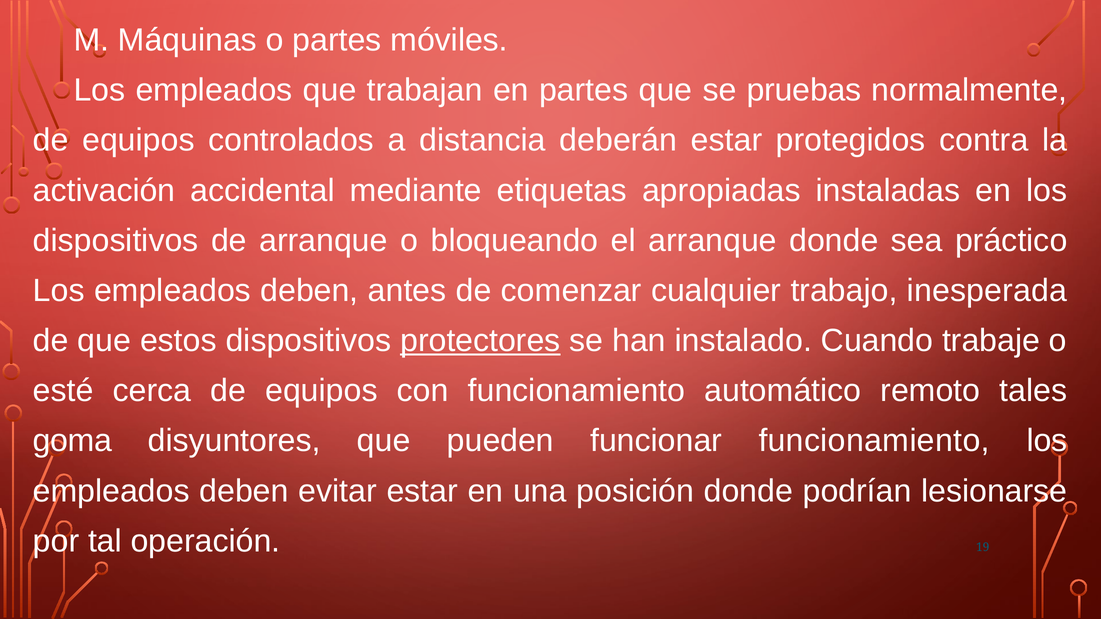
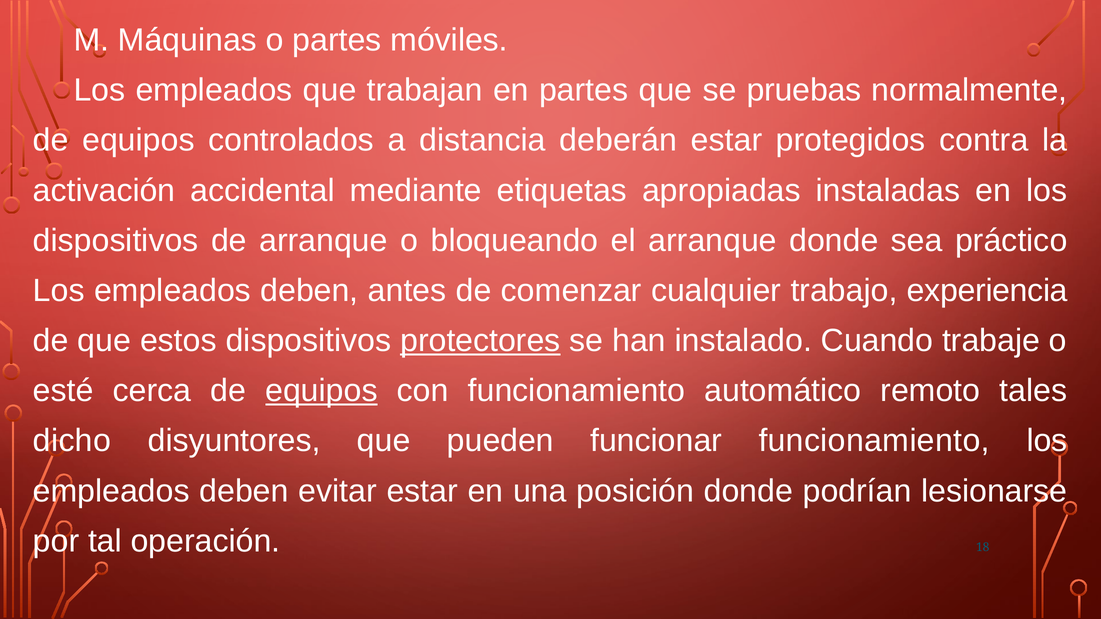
inesperada: inesperada -> experiencia (987, 291)
equipos underline: none -> present (321, 391)
goma: goma -> dicho (72, 441)
19: 19 -> 18 (983, 548)
